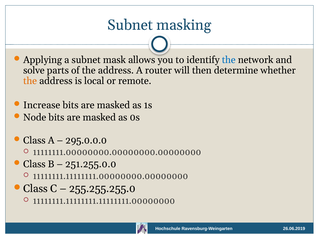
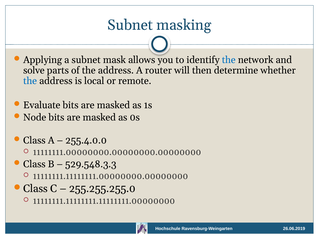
the colour: orange -> blue (30, 81)
Increase: Increase -> Evaluate (42, 105)
295.0.0.0: 295.0.0.0 -> 255.4.0.0 (86, 141)
251.255.0.0: 251.255.0.0 -> 529.548.3.3 (91, 164)
